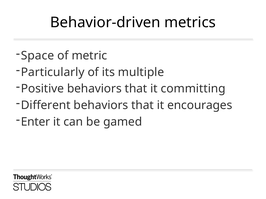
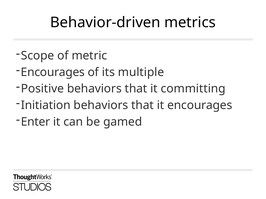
Space: Space -> Scope (38, 56)
Particularly: Particularly -> Encourages (53, 72)
Different: Different -> Initiation (46, 105)
